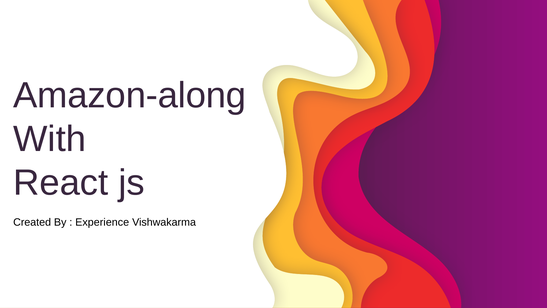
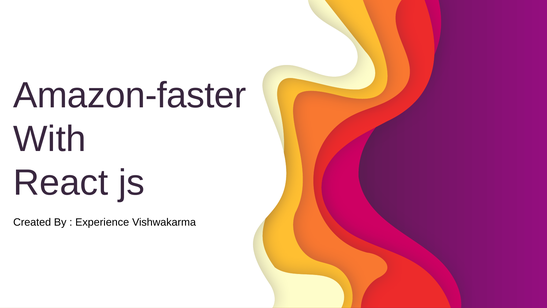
Amazon-along: Amazon-along -> Amazon-faster (130, 95)
